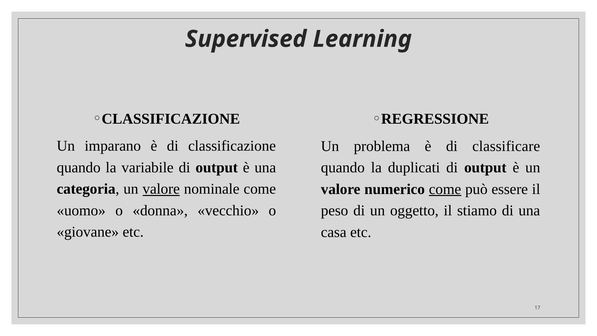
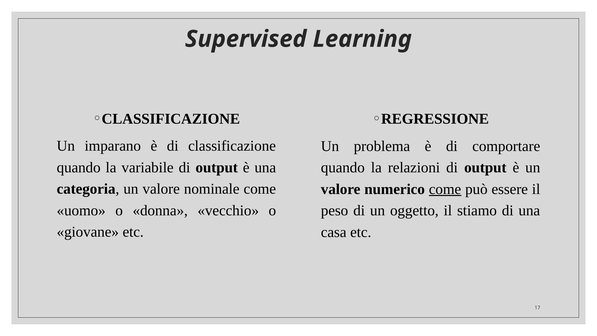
classificare: classificare -> comportare (506, 146)
duplicati: duplicati -> relazioni (414, 168)
valore underline: present -> none (161, 189)
